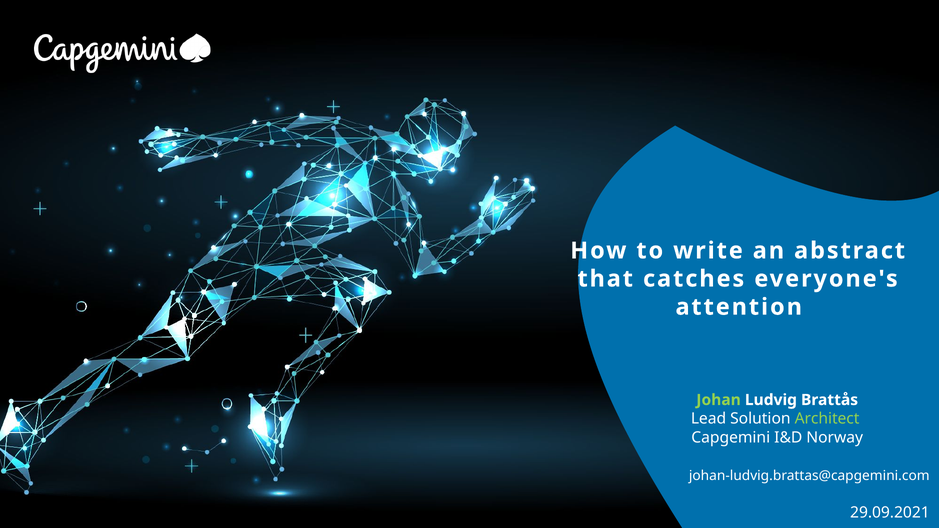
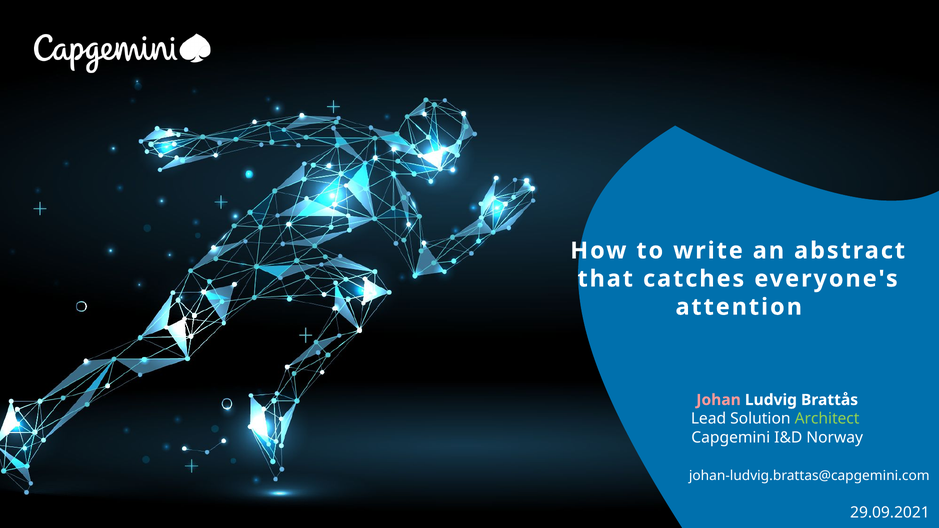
Johan colour: light green -> pink (719, 400)
